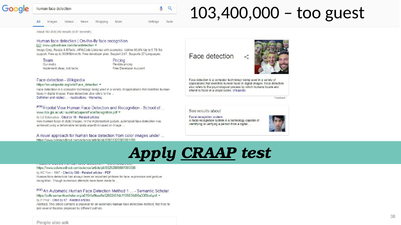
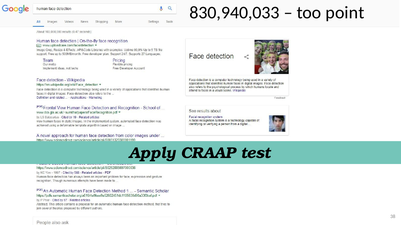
103,400,000: 103,400,000 -> 830,940,033 (235, 13)
guest: guest -> point (345, 13)
CRAAP underline: present -> none (208, 153)
